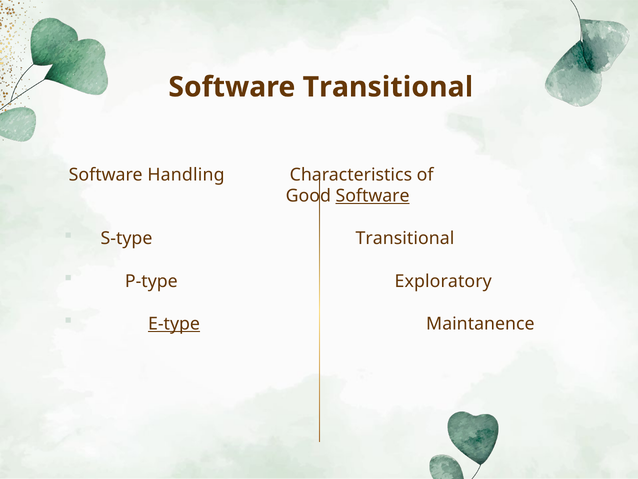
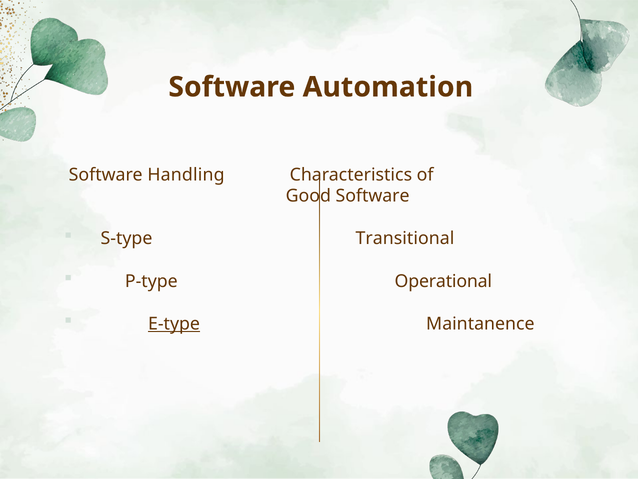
Software Transitional: Transitional -> Automation (388, 87)
Software underline: present -> none (373, 196)
Exploratory: Exploratory -> Operational (443, 281)
